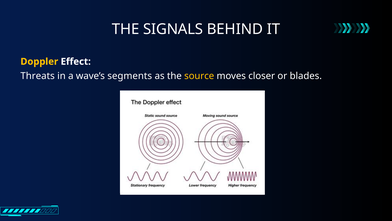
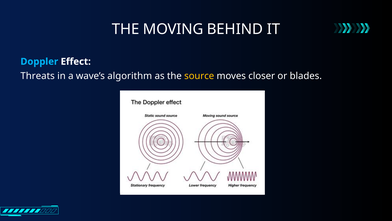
SIGNALS: SIGNALS -> MOVING (173, 29)
Doppler colour: yellow -> light blue (39, 61)
segments: segments -> algorithm (130, 76)
